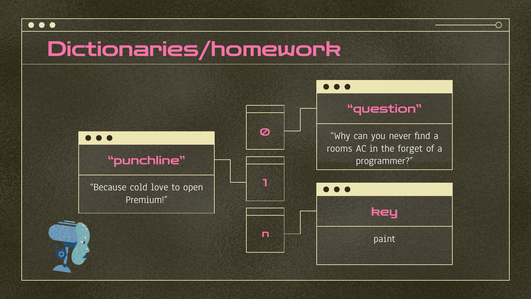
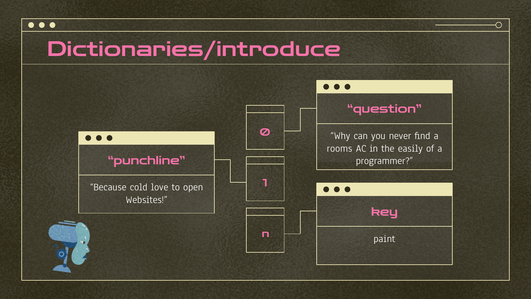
Dictionaries/homework: Dictionaries/homework -> Dictionaries/introduce (194, 49)
forget: forget -> easily (410, 148)
Premium: Premium -> Websites (147, 199)
